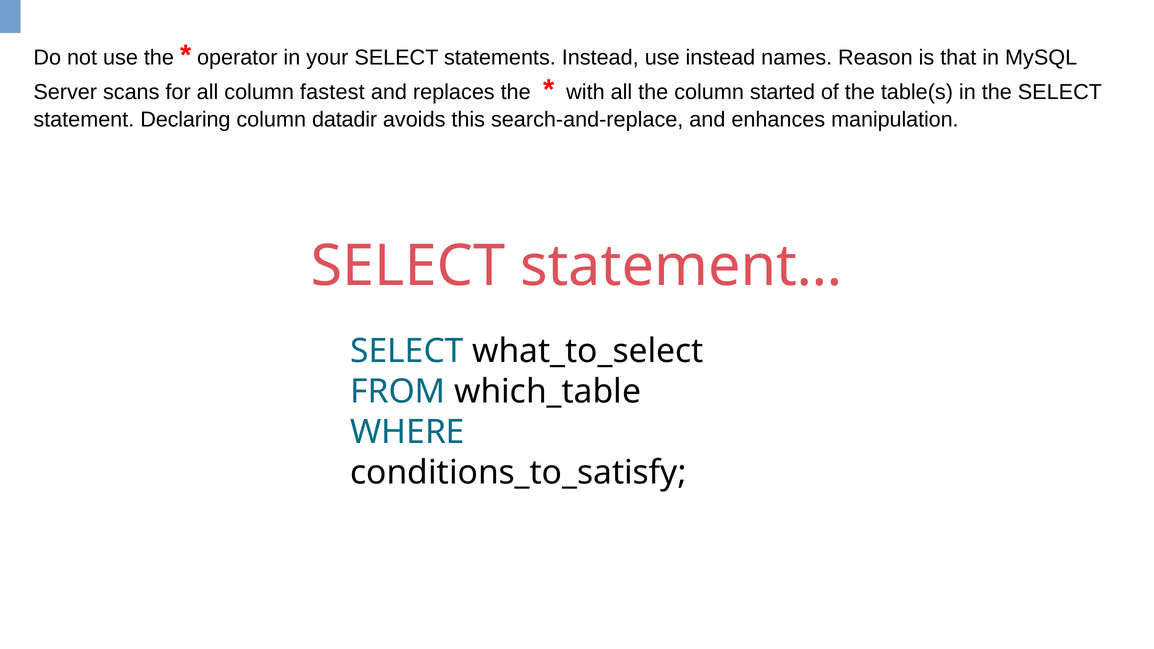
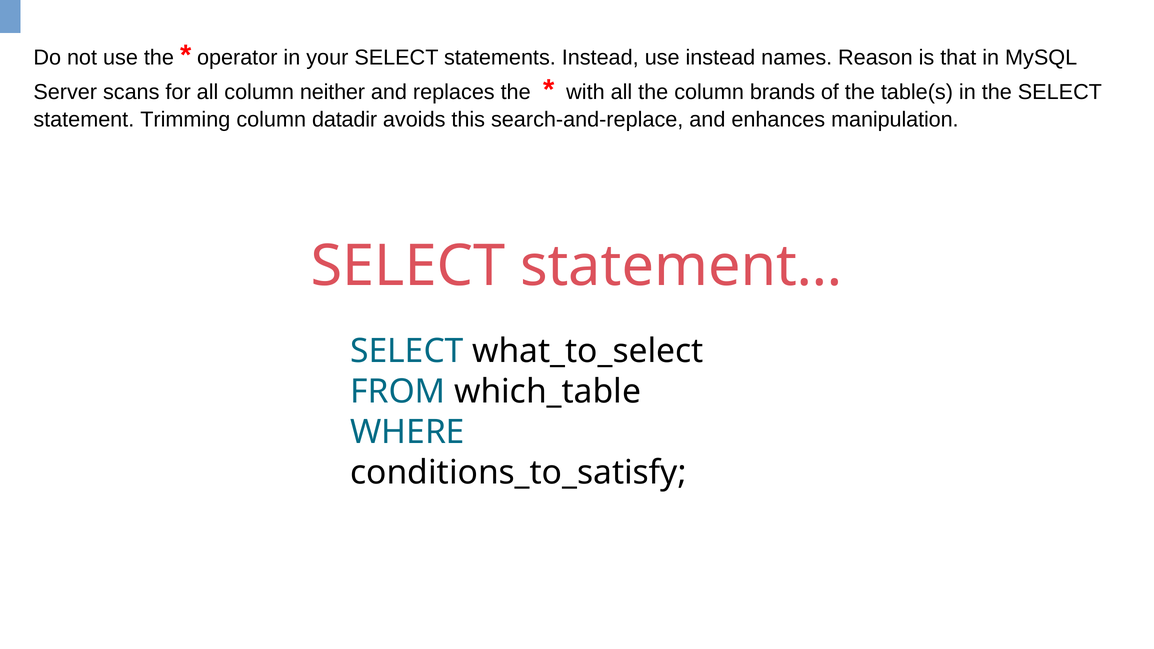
fastest: fastest -> neither (333, 92)
started: started -> brands (783, 92)
Declaring: Declaring -> Trimming (185, 119)
